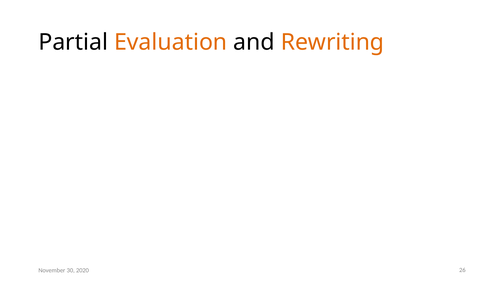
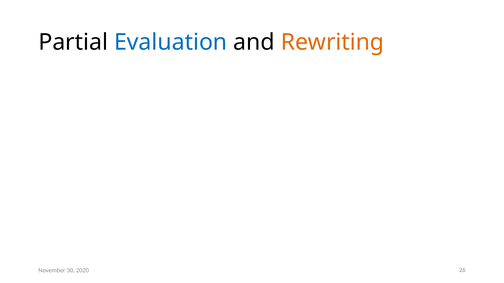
Evaluation colour: orange -> blue (171, 42)
